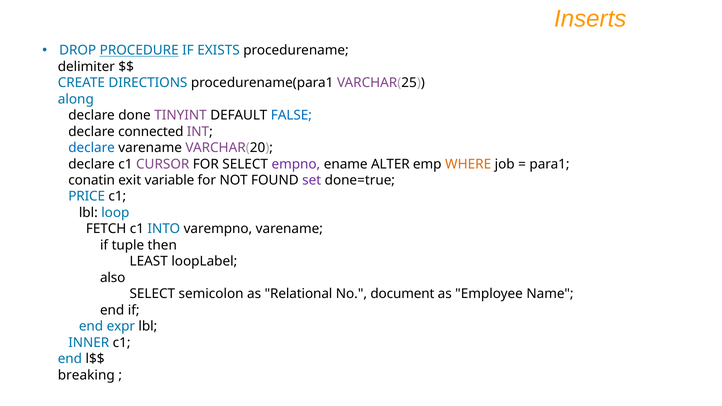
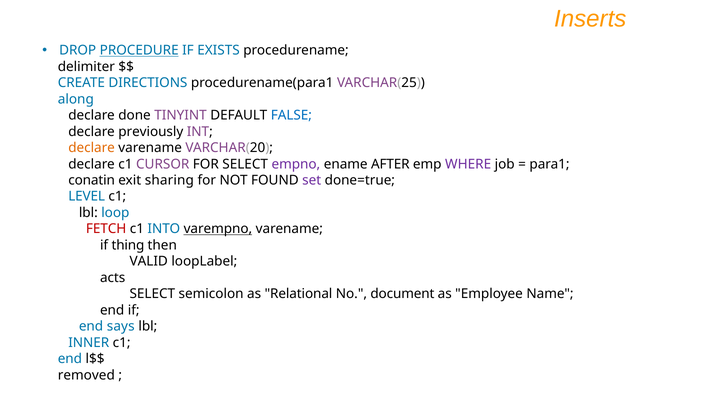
connected: connected -> previously (151, 132)
declare colour: blue -> orange (92, 148)
ALTER: ALTER -> AFTER (390, 164)
WHERE colour: orange -> purple (468, 164)
variable: variable -> sharing (169, 180)
PRICE: PRICE -> LEVEL (87, 197)
FETCH colour: black -> red (106, 229)
varempno underline: none -> present (218, 229)
tuple: tuple -> thing (128, 245)
LEAST: LEAST -> VALID (149, 262)
also: also -> acts (113, 278)
expr: expr -> says (121, 327)
breaking: breaking -> removed (86, 375)
